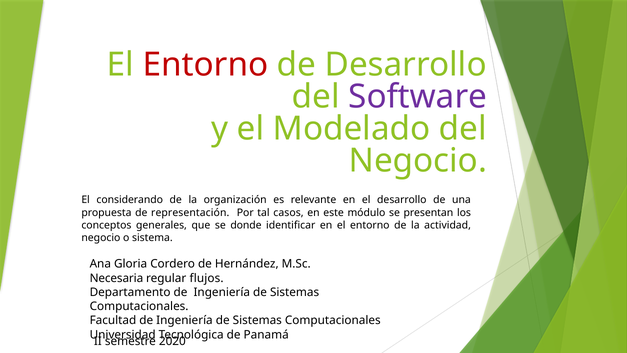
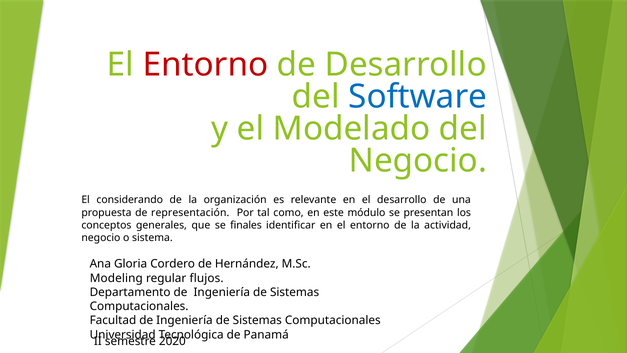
Software colour: purple -> blue (418, 97)
casos: casos -> como (289, 212)
donde: donde -> finales (246, 225)
Necesaria: Necesaria -> Modeling (116, 278)
